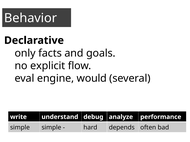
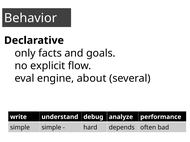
would: would -> about (92, 79)
